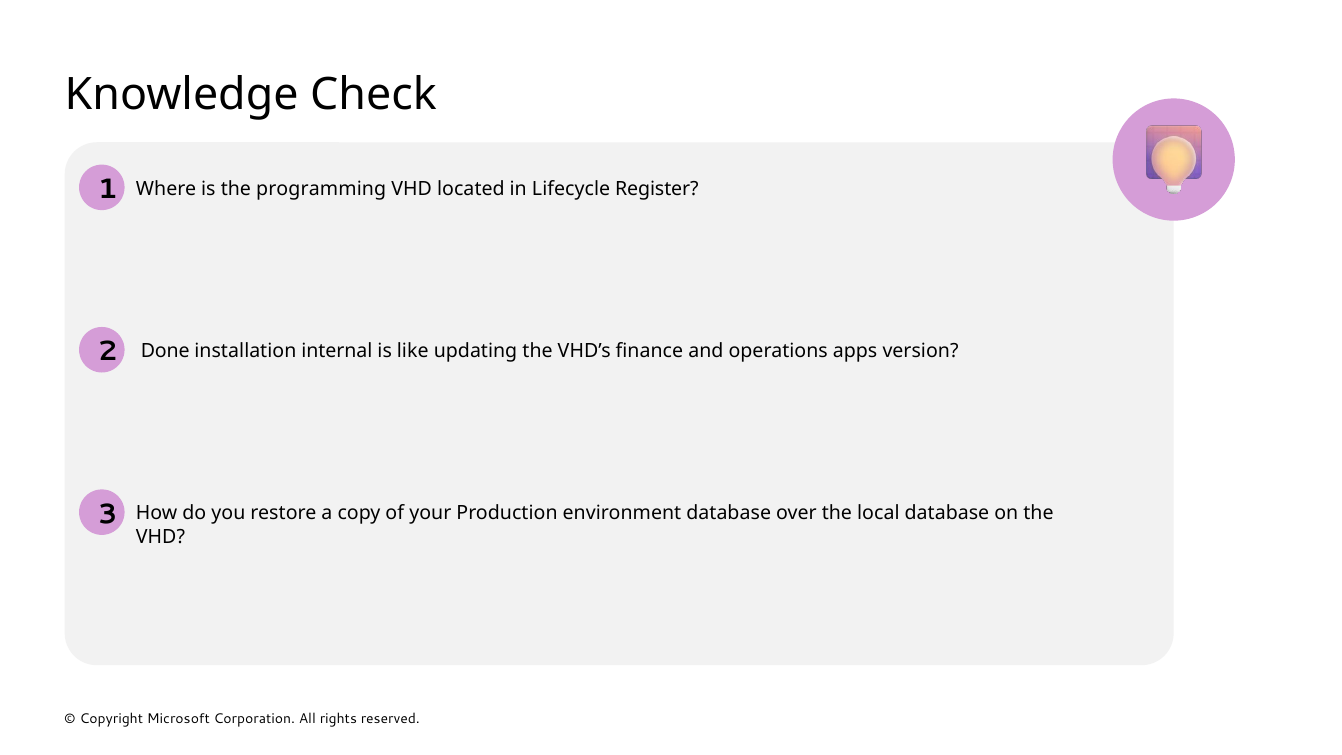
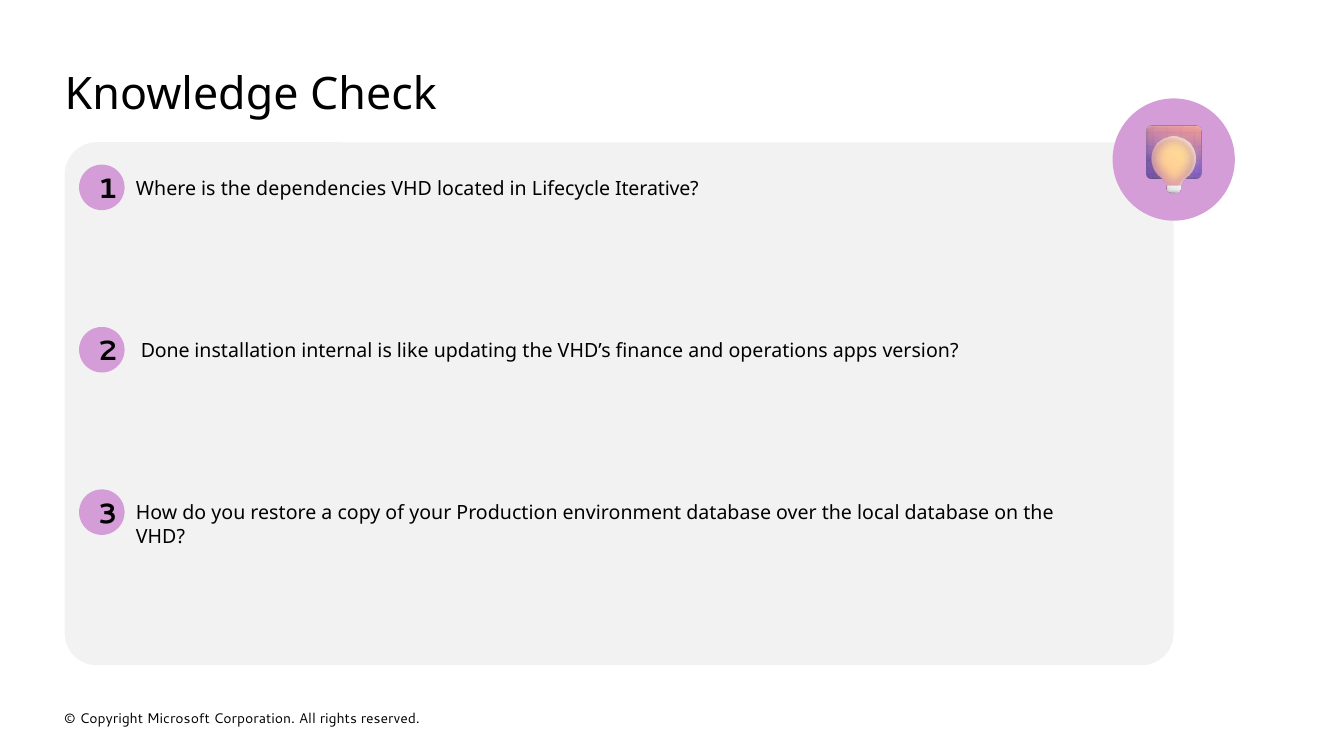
programming: programming -> dependencies (321, 189)
Register: Register -> Iterative (657, 189)
